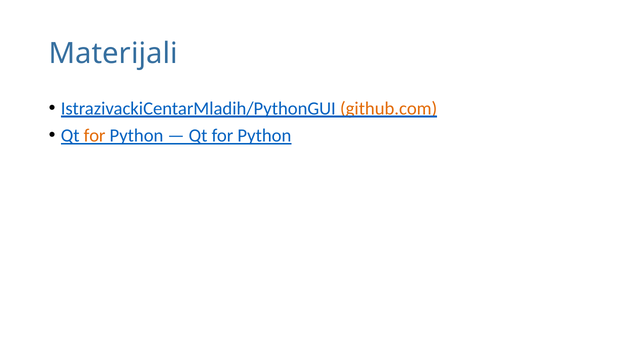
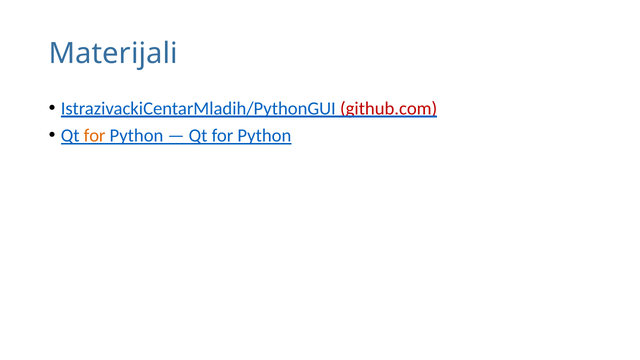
github.com colour: orange -> red (389, 108)
